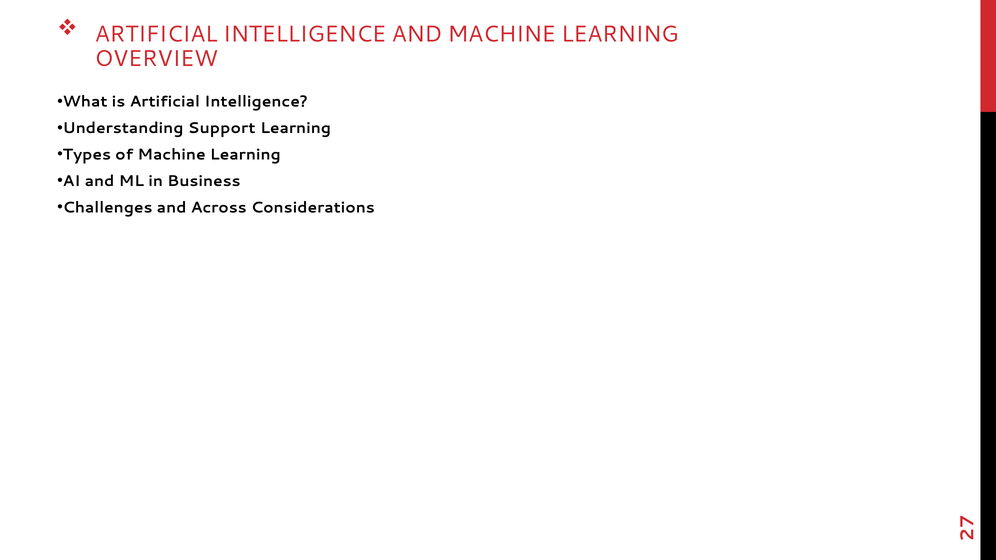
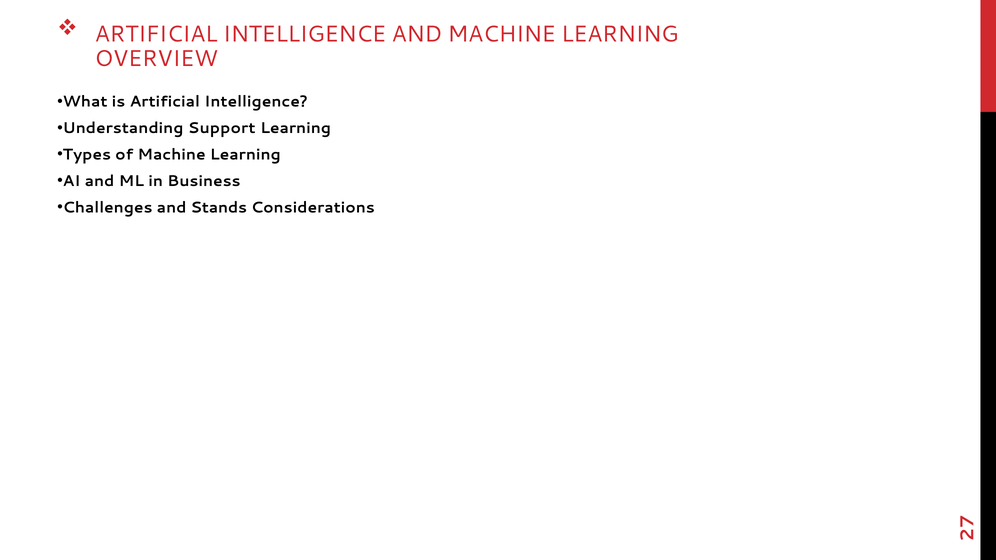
Across: Across -> Stands (219, 208)
